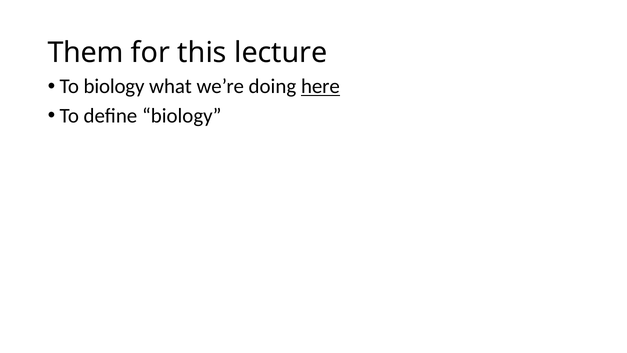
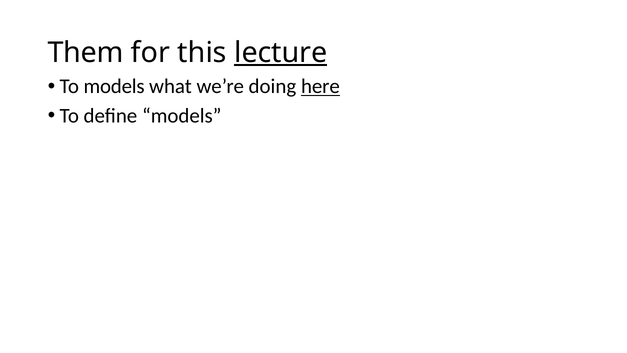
lecture underline: none -> present (281, 53)
To biology: biology -> models (114, 86)
define biology: biology -> models (182, 116)
